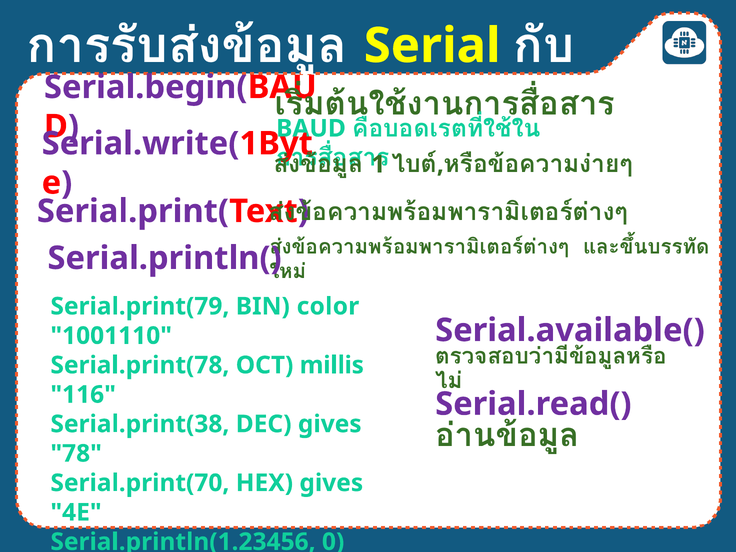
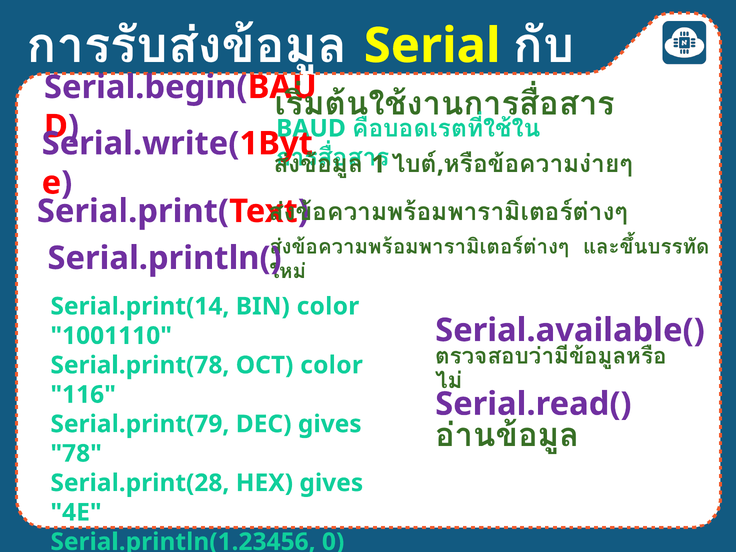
Serial.print(79: Serial.print(79 -> Serial.print(14 (140, 306)
OCT millis: millis -> color (332, 365)
Serial.print(38: Serial.print(38 -> Serial.print(79 (140, 424)
Serial.print(70: Serial.print(70 -> Serial.print(28 (140, 483)
